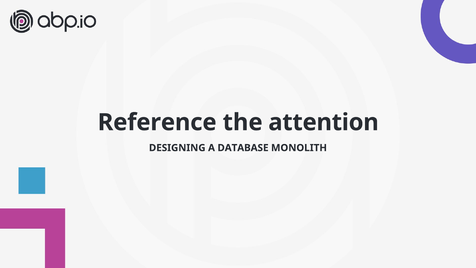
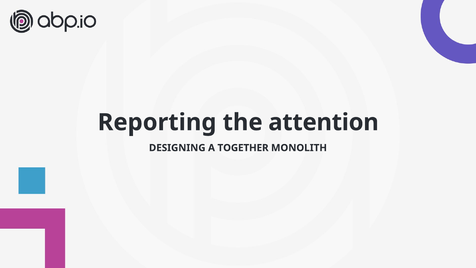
Reference: Reference -> Reporting (157, 122)
DATABASE: DATABASE -> TOGETHER (243, 148)
